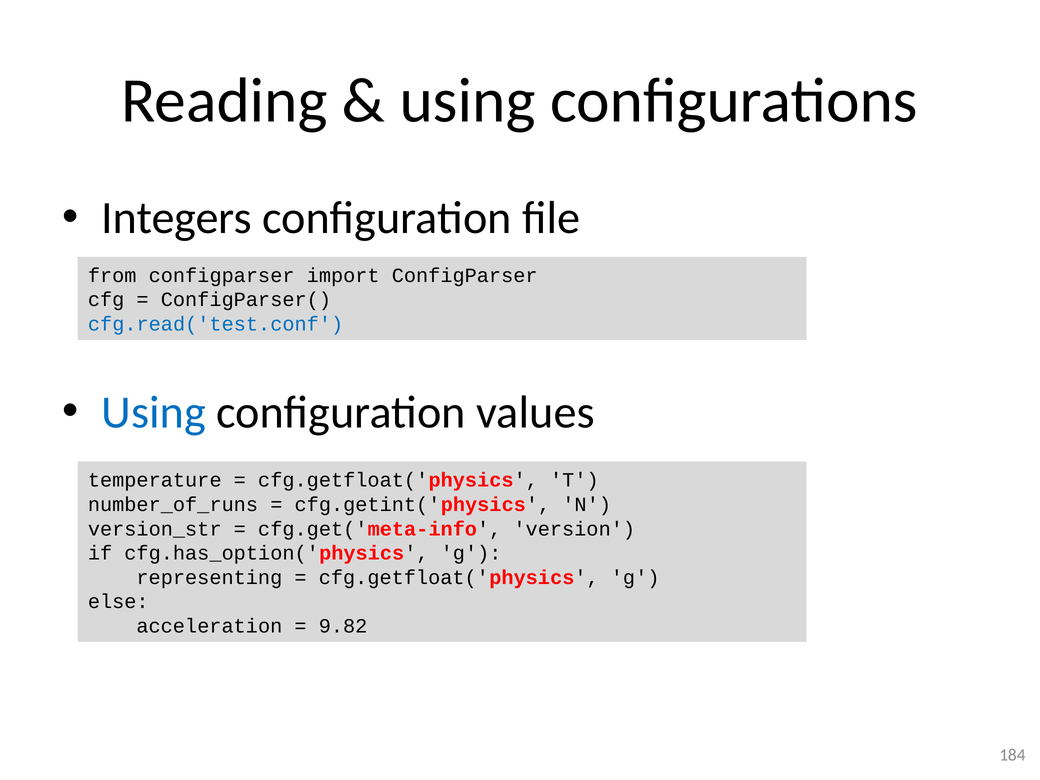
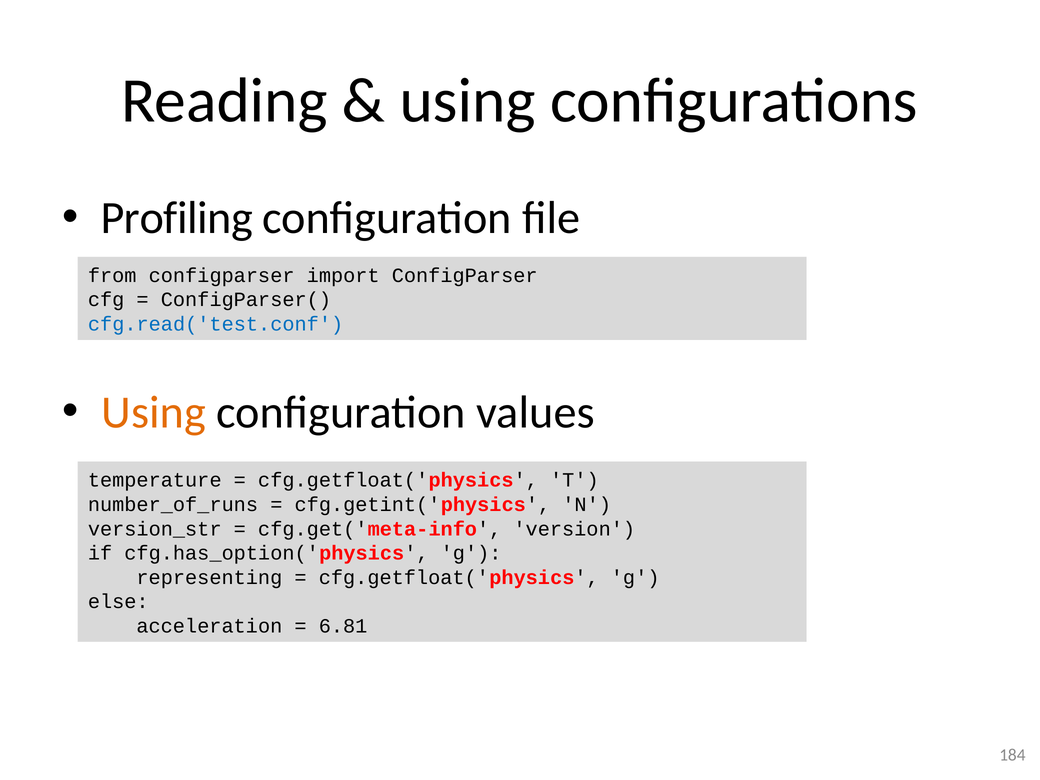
Integers: Integers -> Profiling (177, 218)
Using colour: blue -> orange (154, 412)
9.82: 9.82 -> 6.81 (343, 626)
